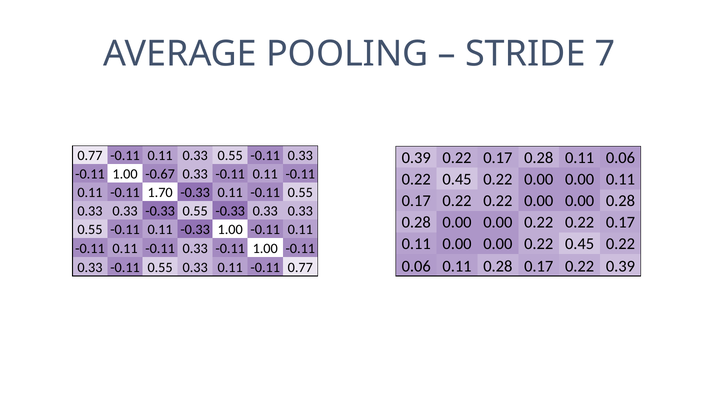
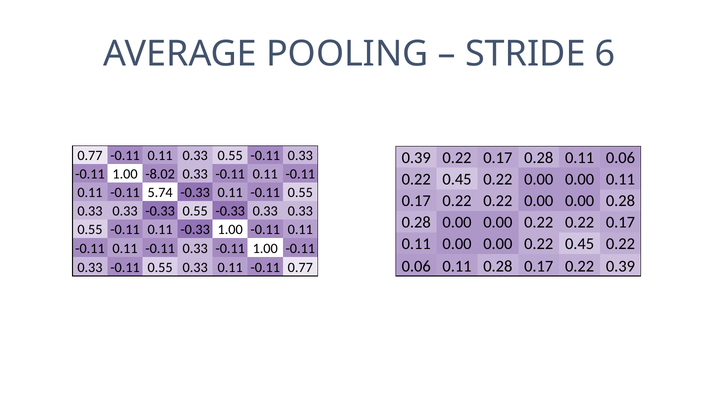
7: 7 -> 6 (605, 54)
-0.67: -0.67 -> -8.02 (160, 174)
1.70: 1.70 -> 5.74 (160, 193)
